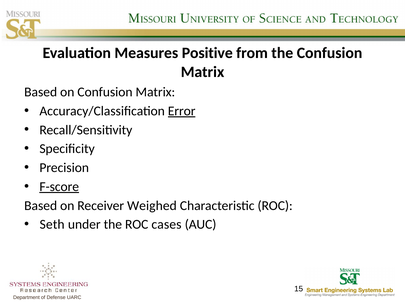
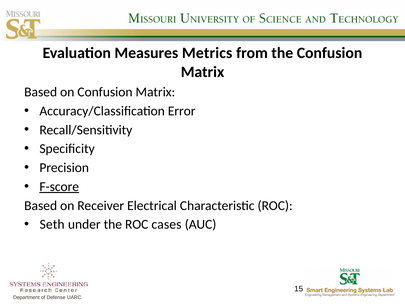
Positive: Positive -> Metrics (207, 53)
Error underline: present -> none (182, 111)
Weighed: Weighed -> Electrical (152, 205)
